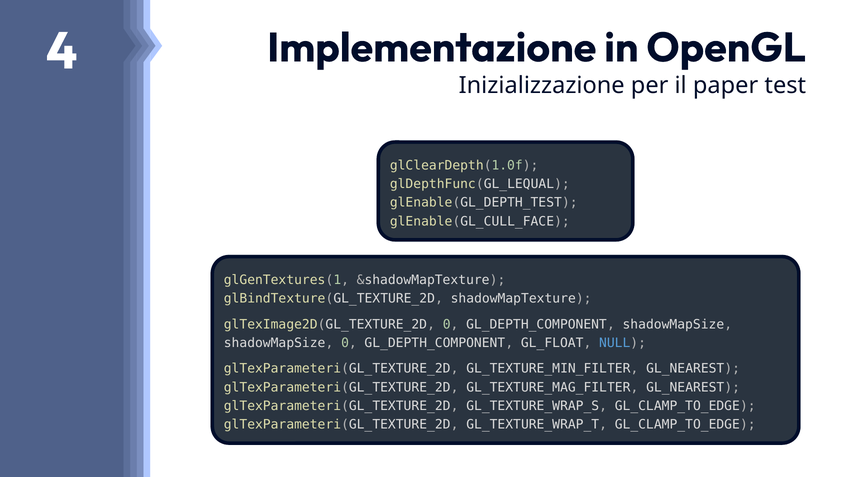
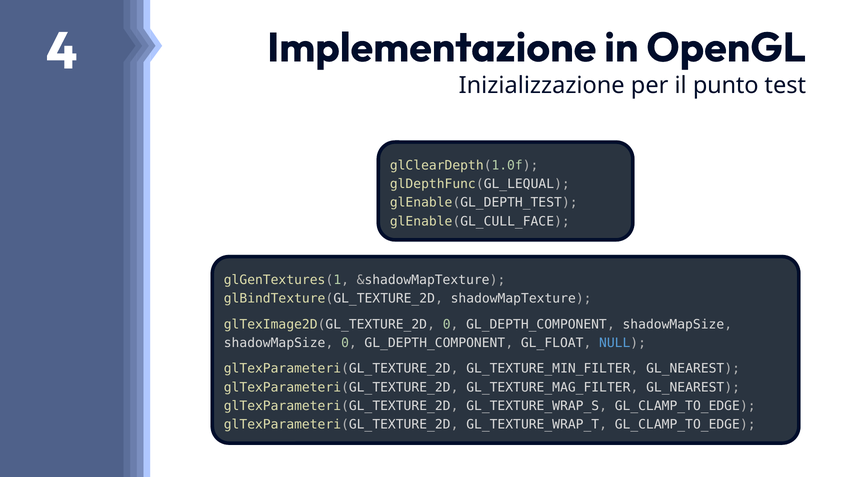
paper: paper -> punto (726, 85)
